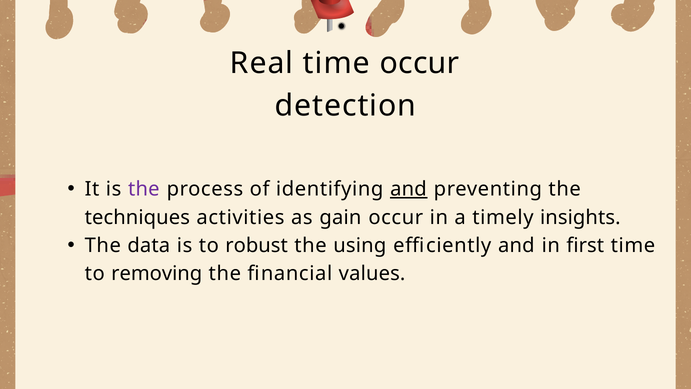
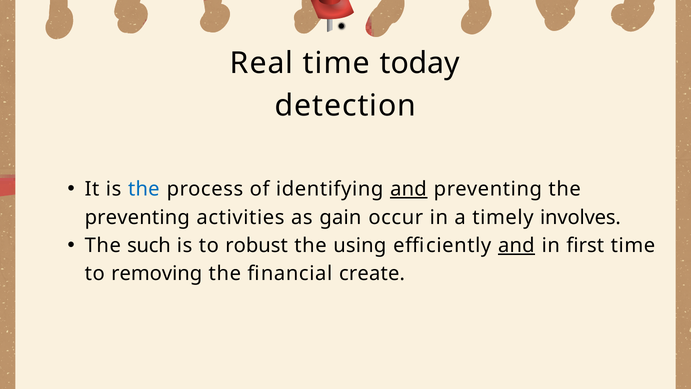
time occur: occur -> today (420, 63)
the colour: purple -> blue (144, 189)
techniques: techniques -> preventing (137, 217)
insights: insights -> involves (580, 217)
data: data -> such (149, 245)
and underline: none -> present (516, 245)
values: values -> create (372, 274)
